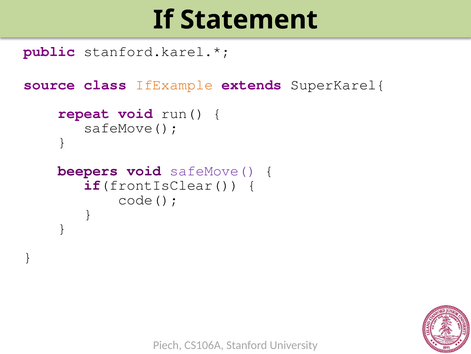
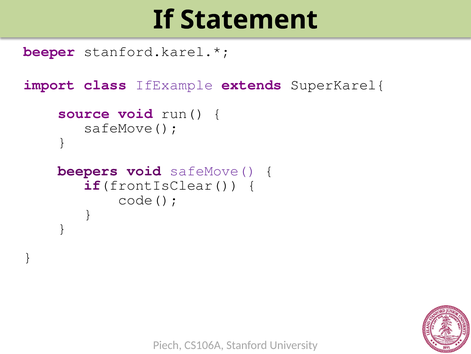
public: public -> beeper (49, 51)
source: source -> import (49, 85)
IfExample colour: orange -> purple (174, 85)
repeat: repeat -> source (84, 113)
